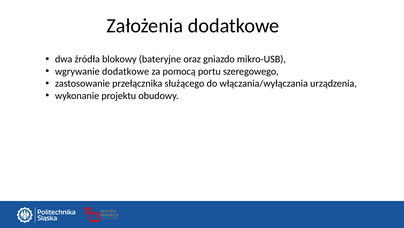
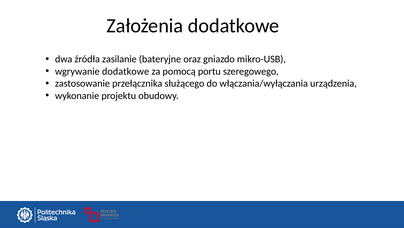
blokowy: blokowy -> zasilanie (119, 59)
